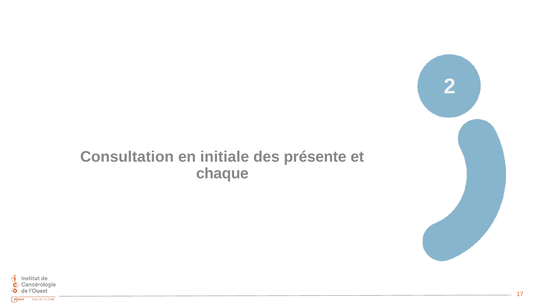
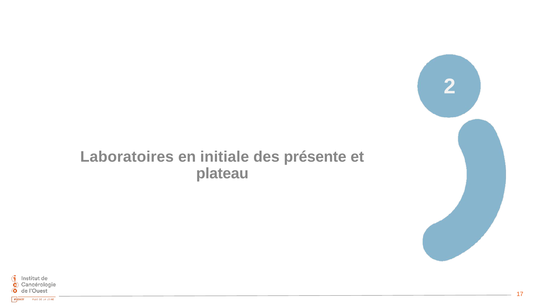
Consultation: Consultation -> Laboratoires (127, 157)
chaque: chaque -> plateau (222, 173)
